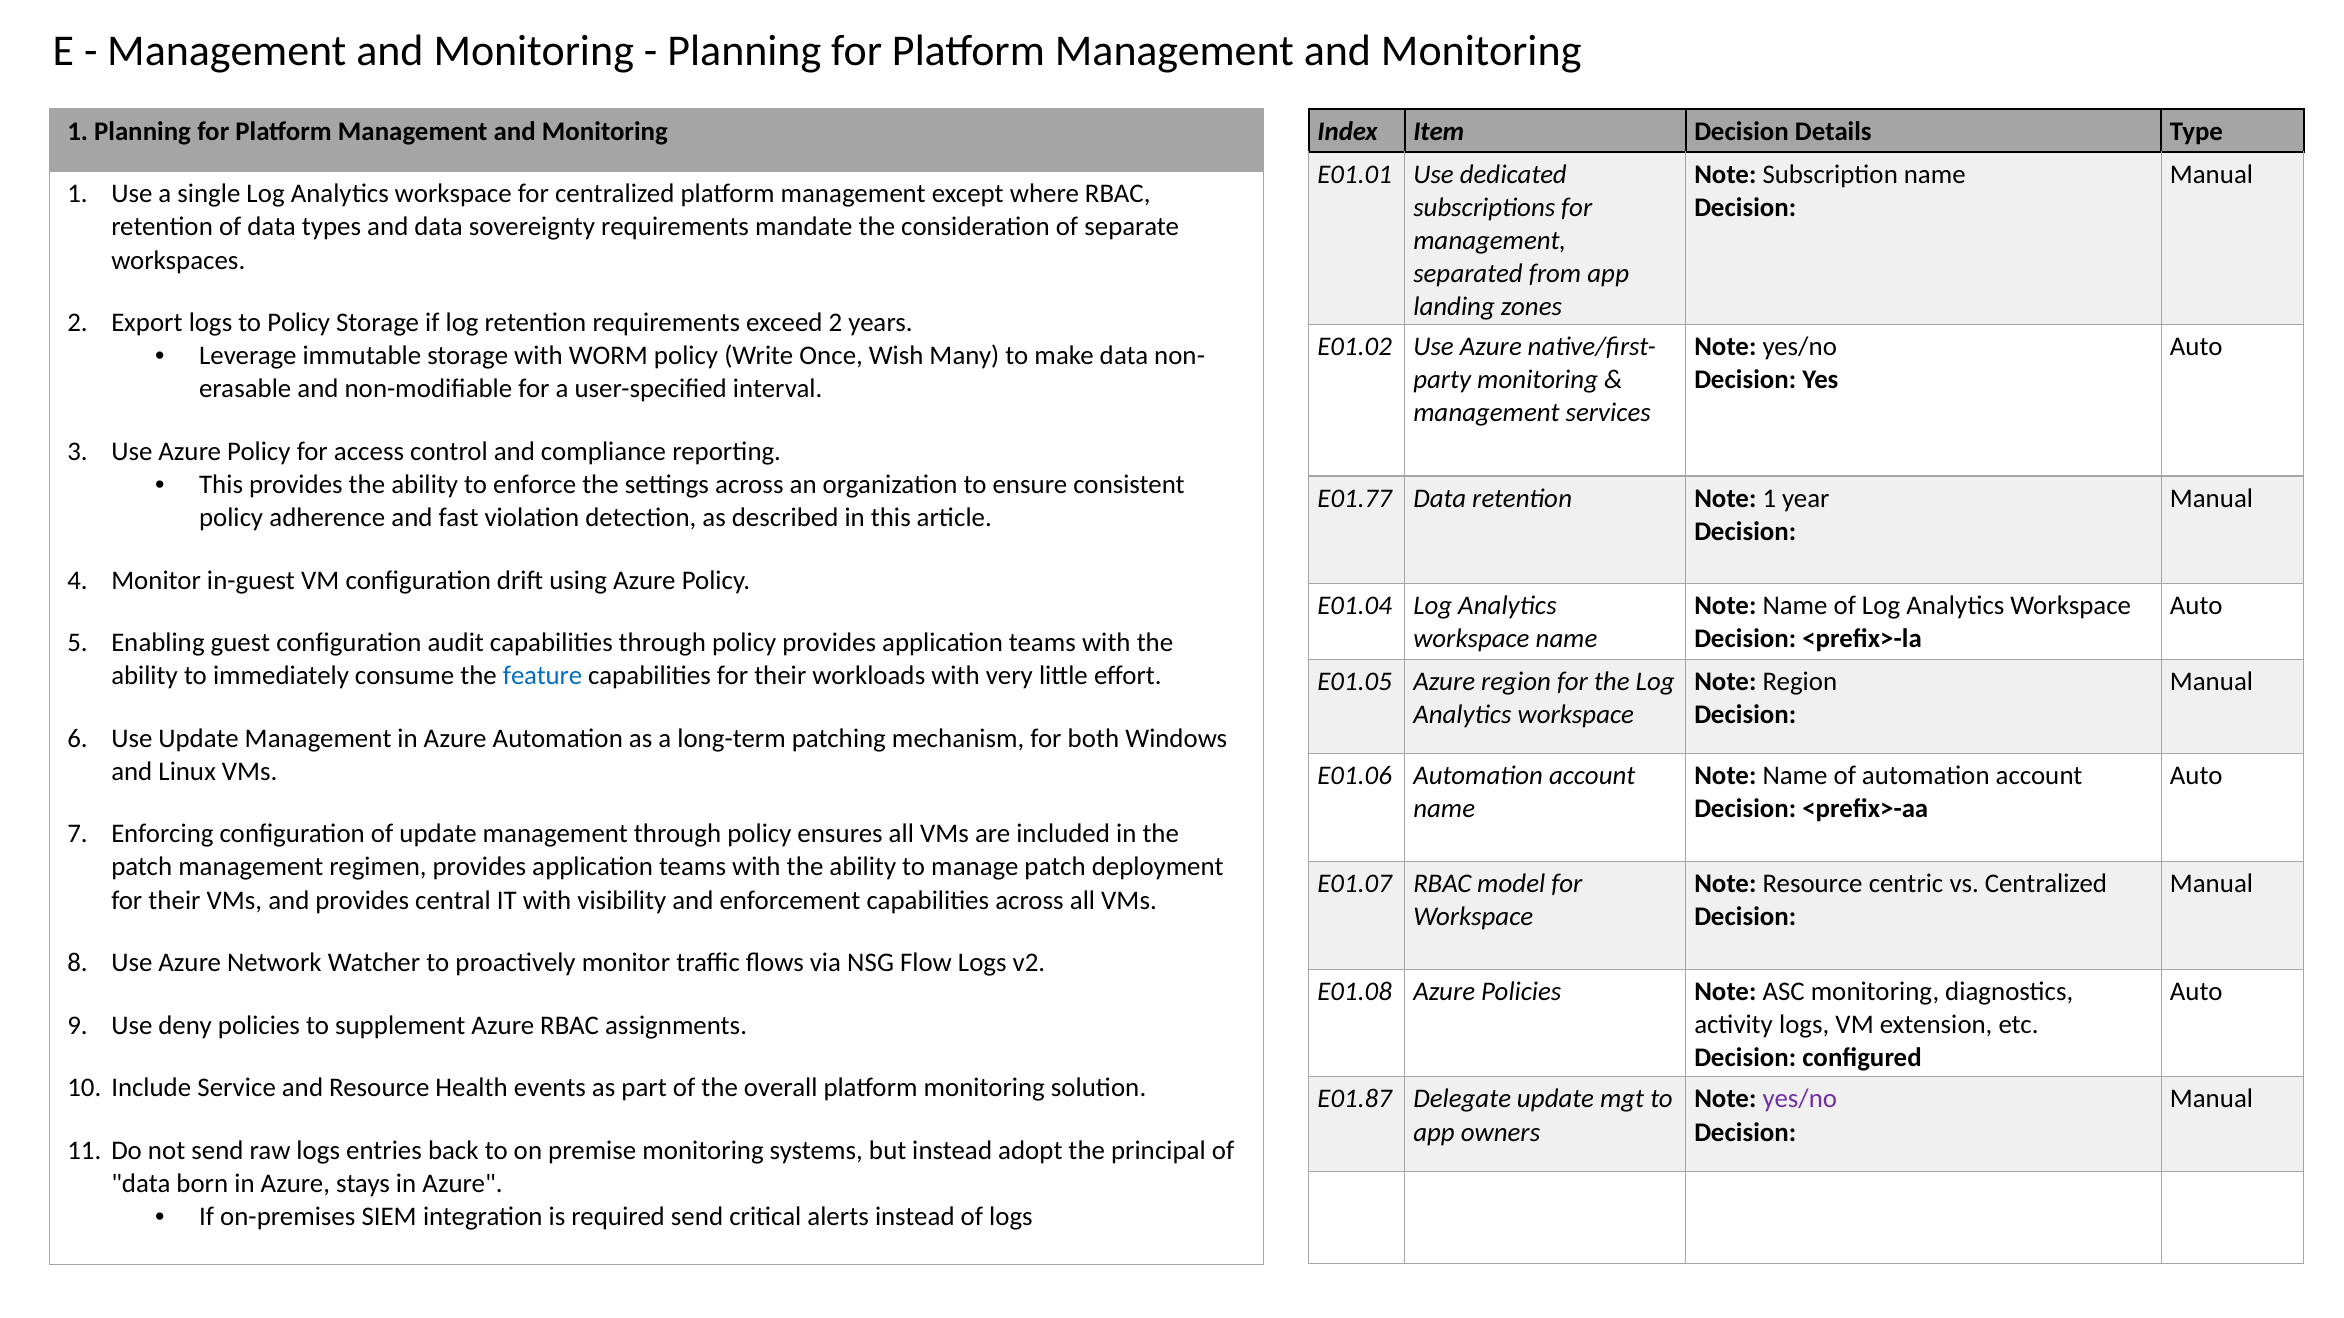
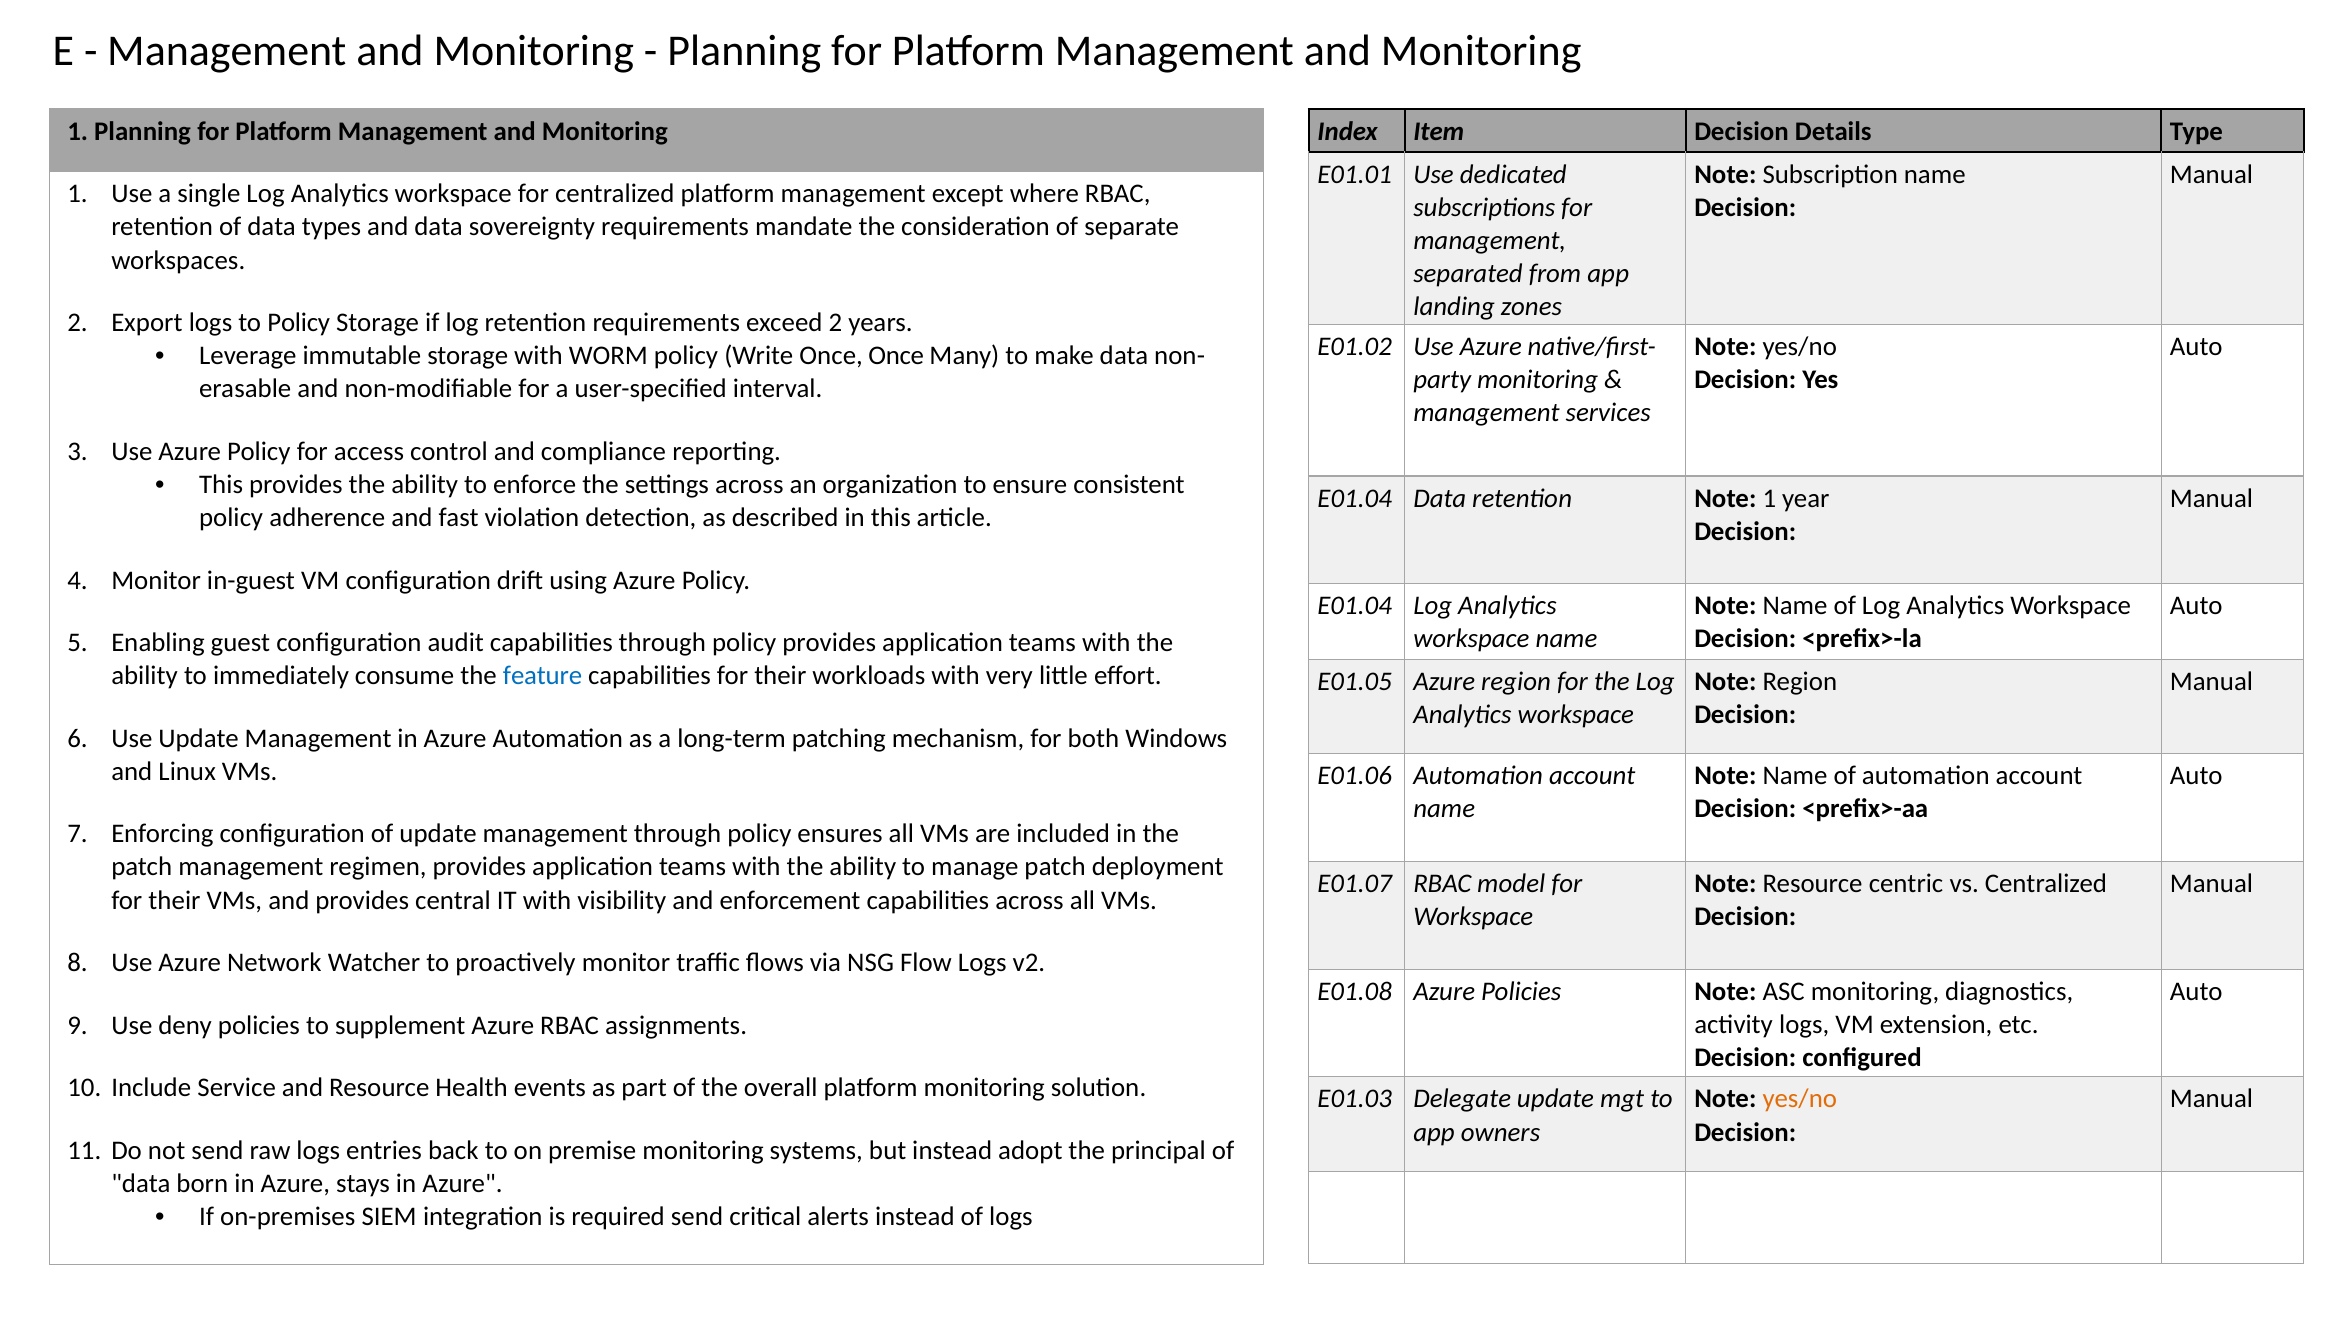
Once Wish: Wish -> Once (896, 356)
E01.77: E01.77 -> E01.04 (1355, 498)
E01.87: E01.87 -> E01.03 (1355, 1099)
yes/no colour: purple -> orange (1800, 1099)
